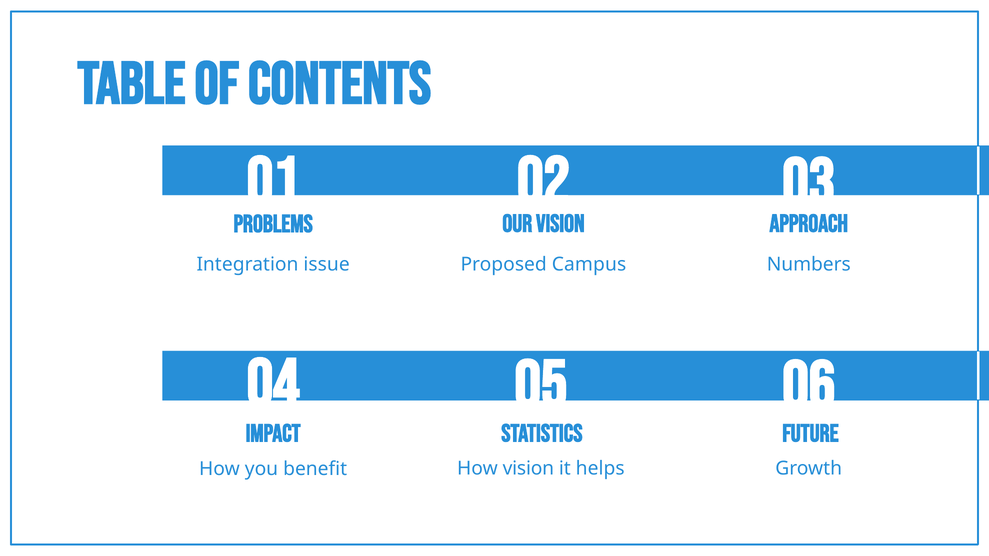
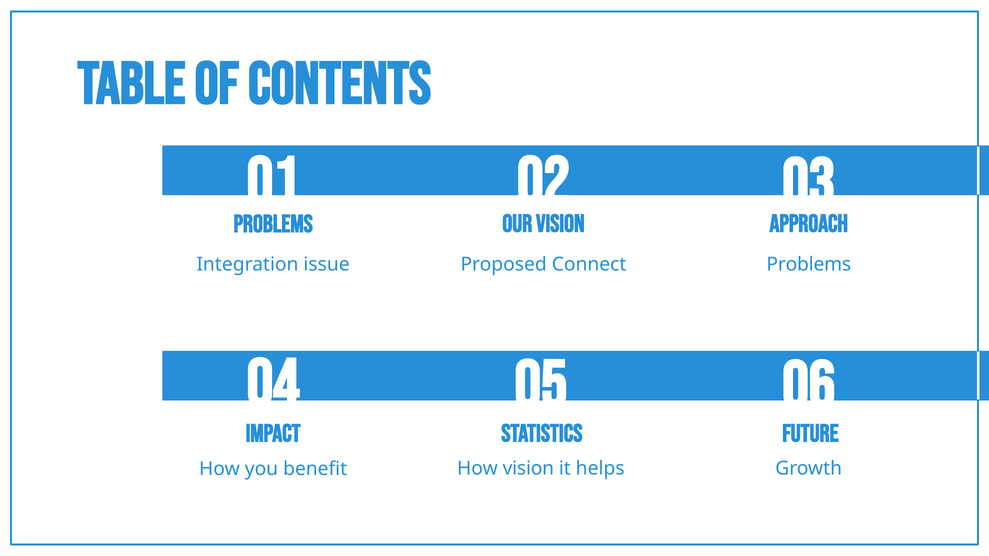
Numbers: Numbers -> Problems (809, 264)
Campus: Campus -> Connect (589, 265)
